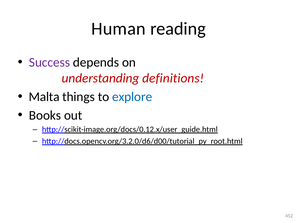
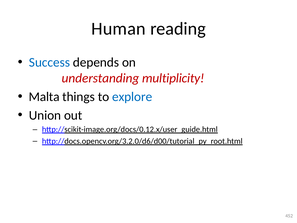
Success colour: purple -> blue (49, 62)
definitions: definitions -> multiplicity (173, 78)
Books: Books -> Union (45, 115)
